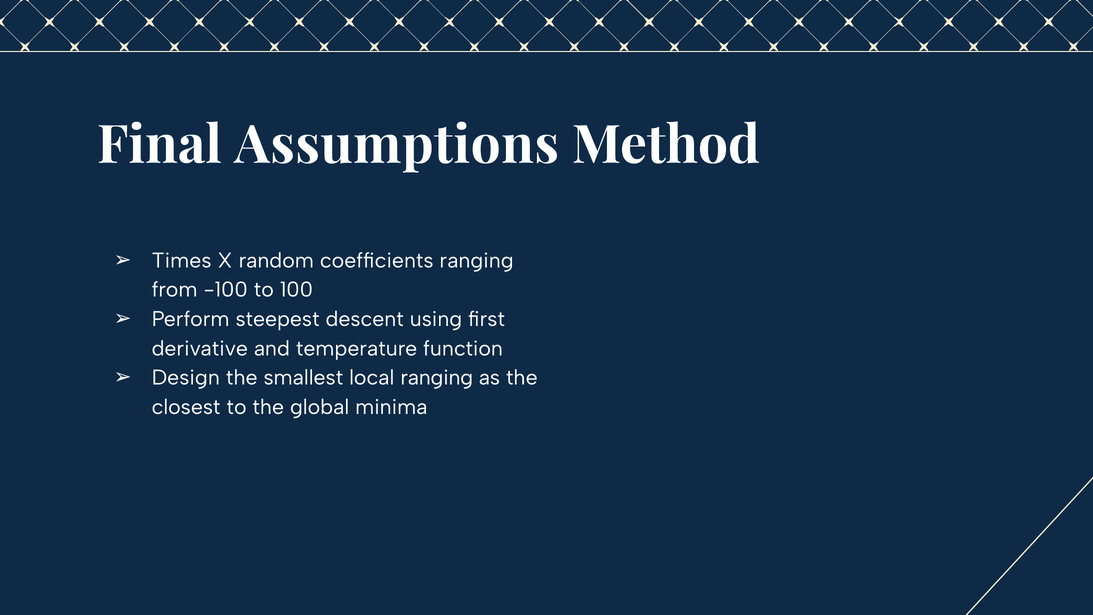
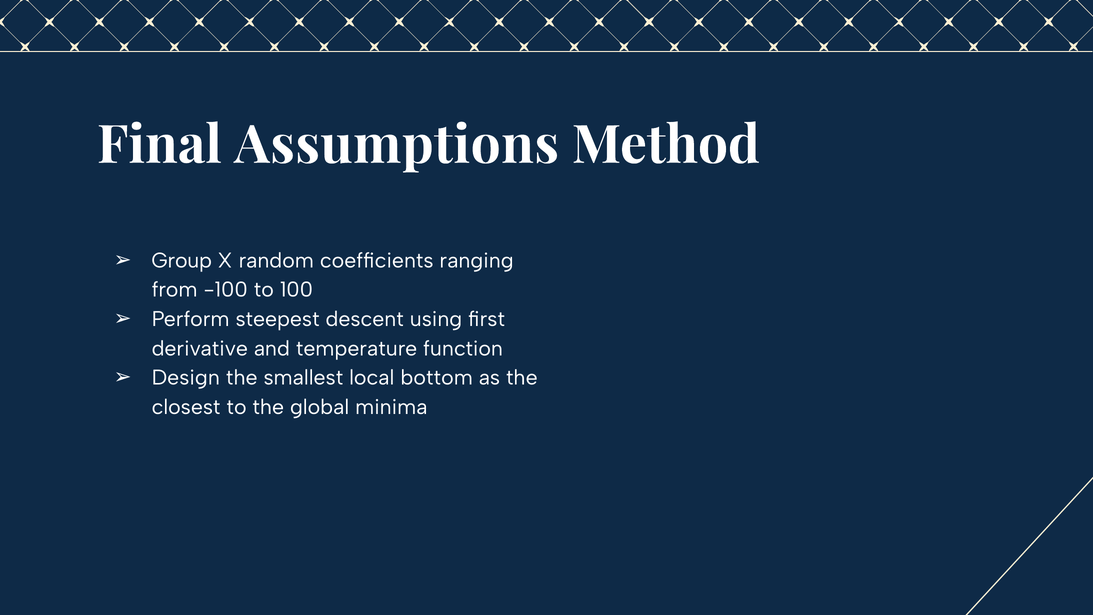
Times: Times -> Group (182, 261)
local ranging: ranging -> bottom (437, 378)
